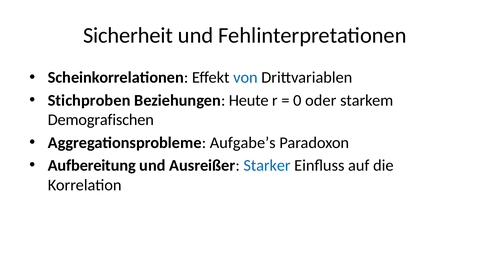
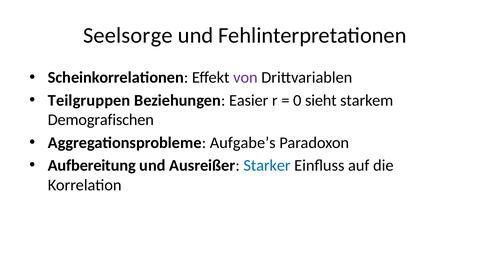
Sicherheit: Sicherheit -> Seelsorge (128, 36)
von colour: blue -> purple (245, 78)
Stichproben: Stichproben -> Teilgruppen (89, 101)
Heute: Heute -> Easier (249, 101)
oder: oder -> sieht (321, 101)
